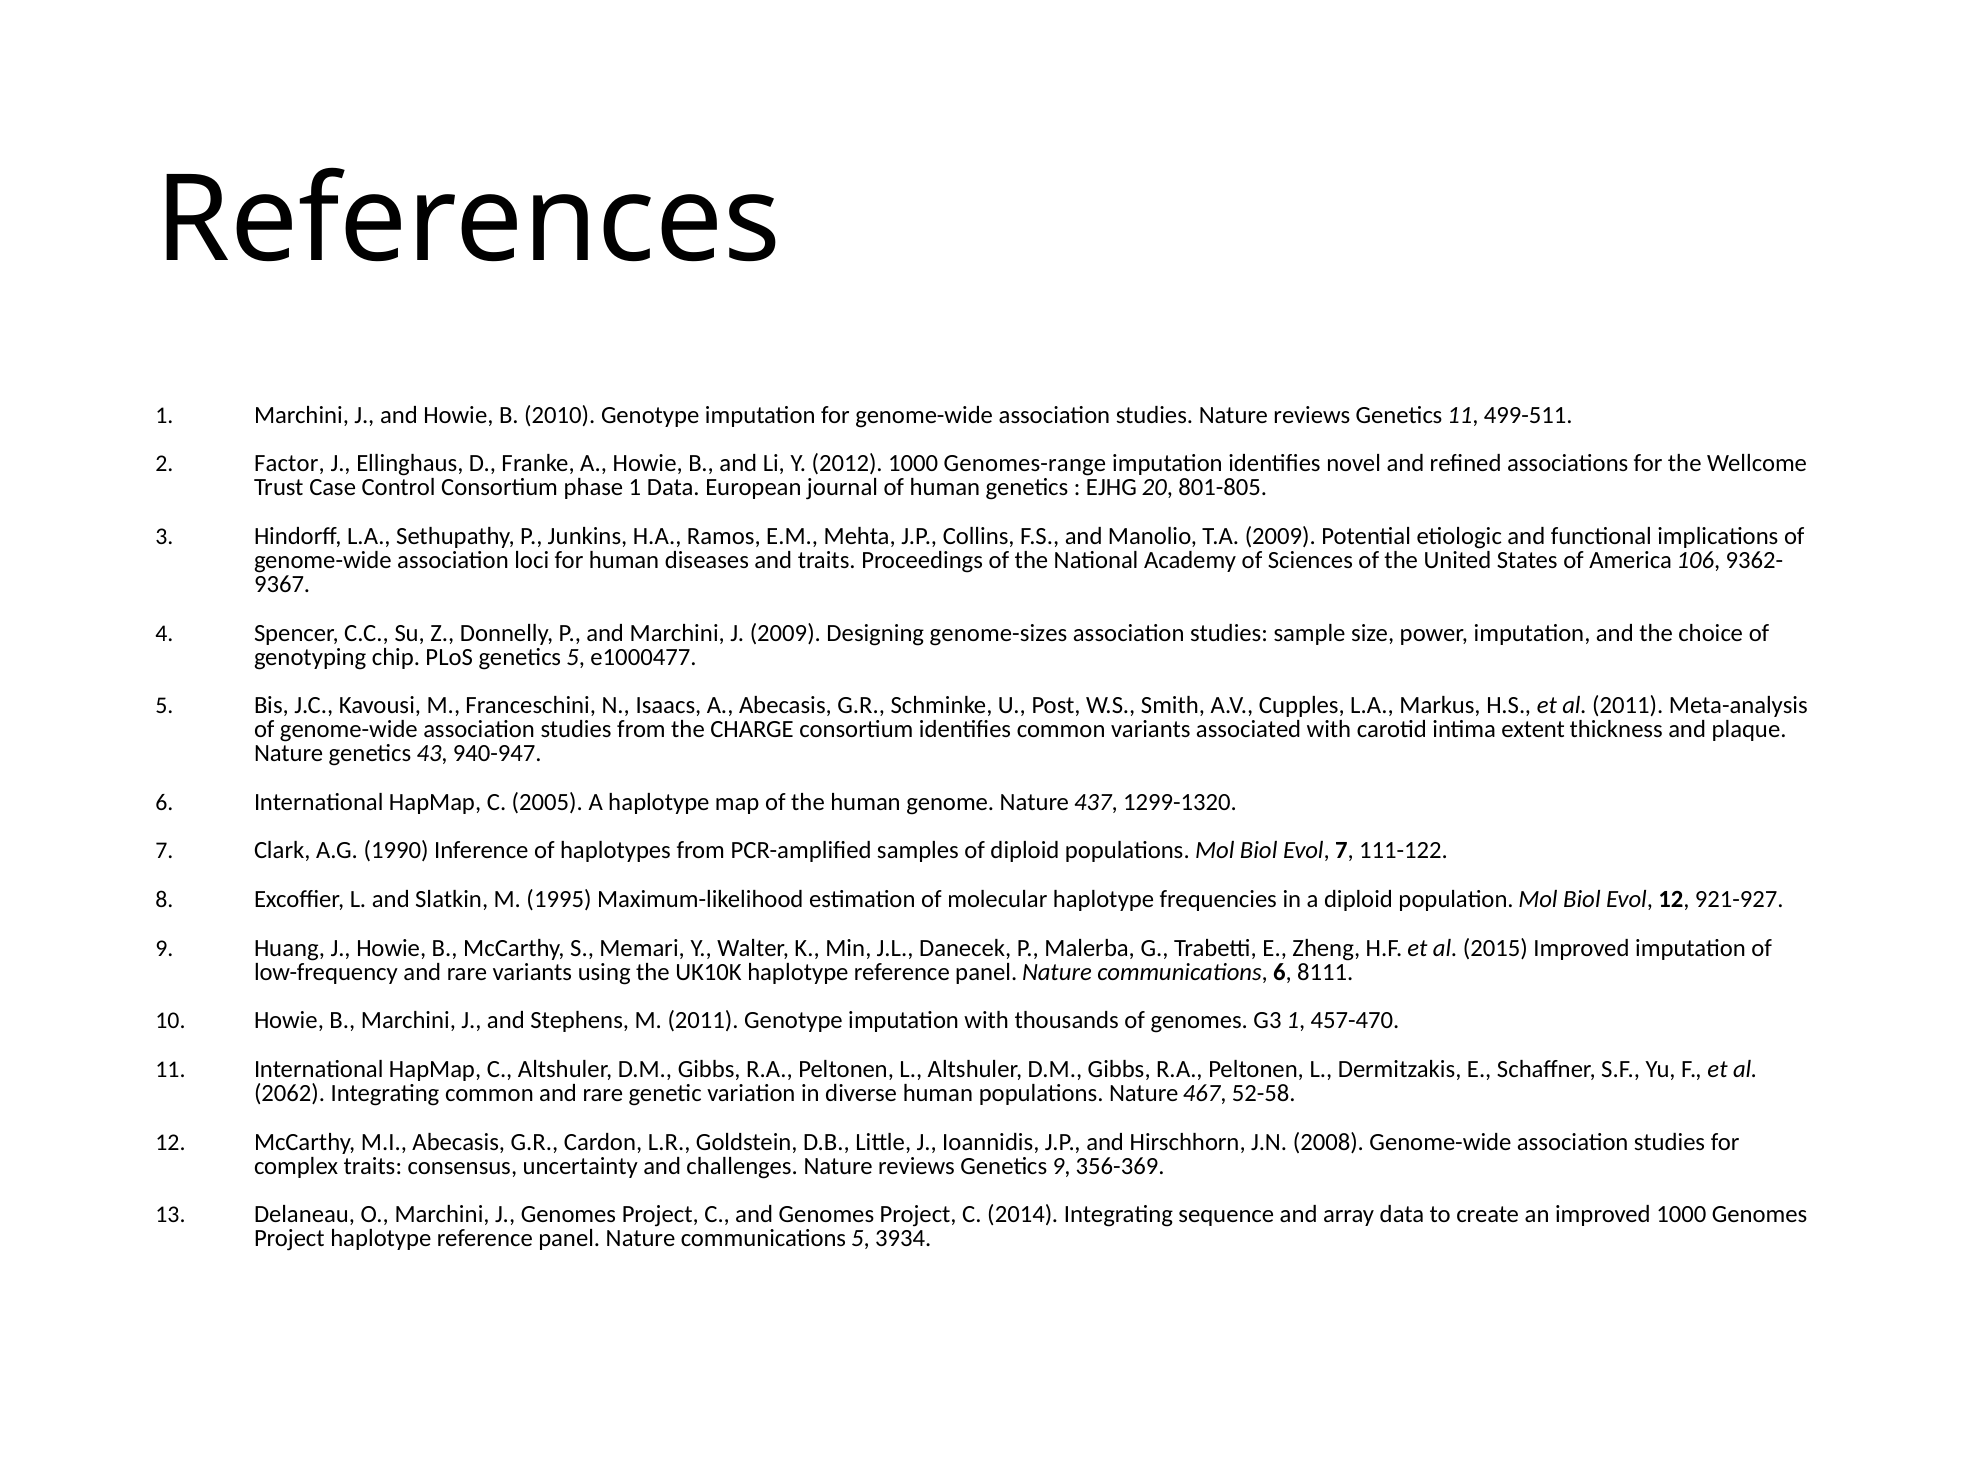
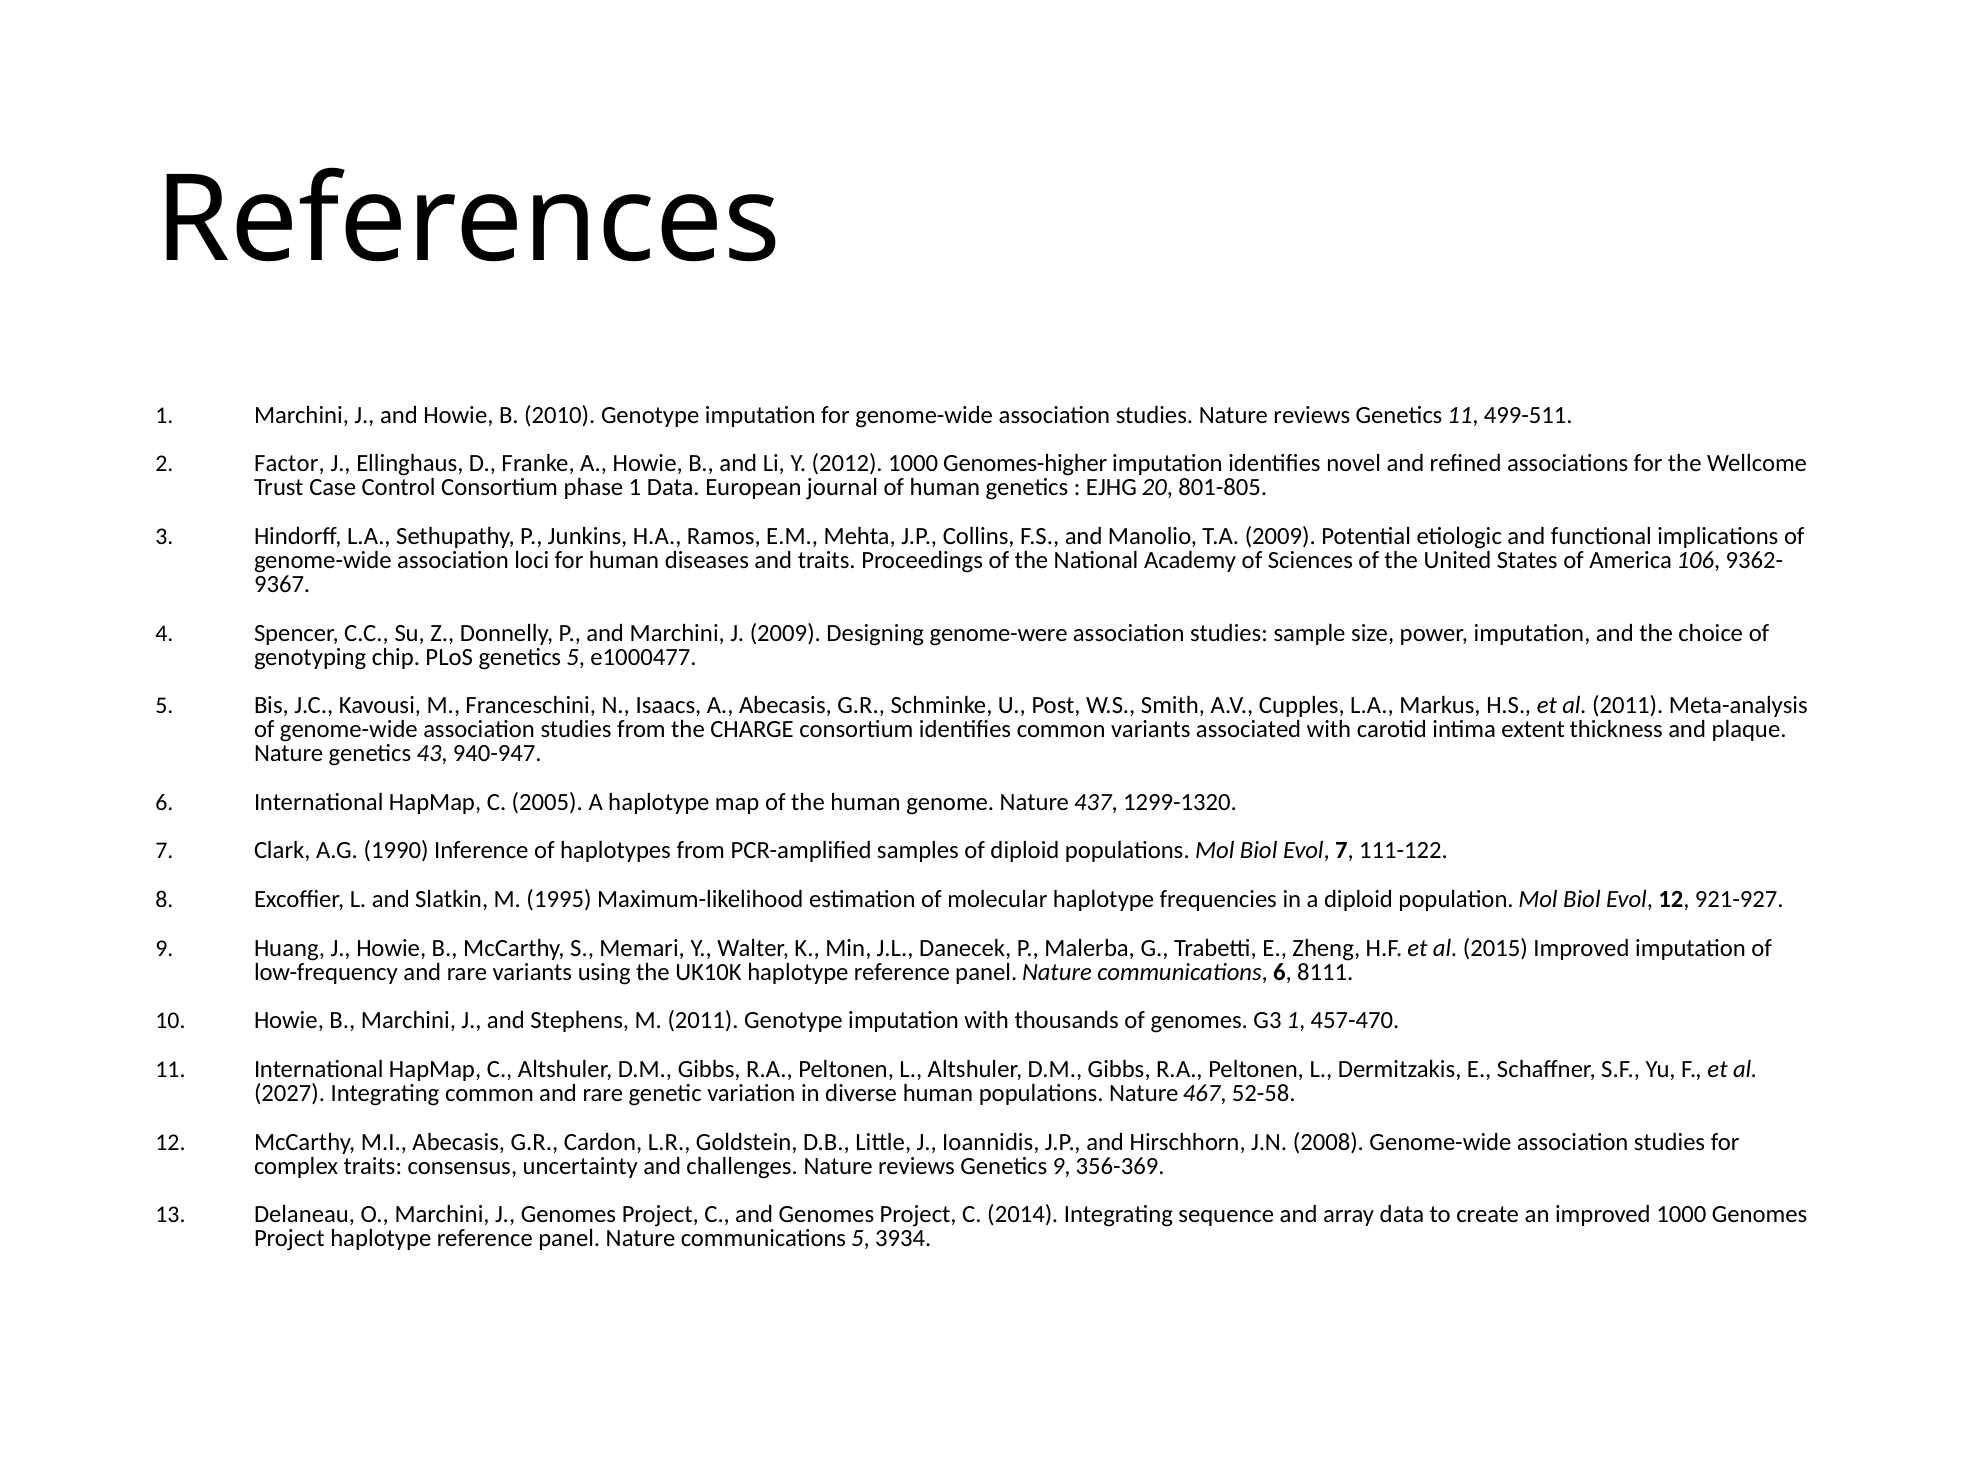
Genomes-range: Genomes-range -> Genomes-higher (1025, 464)
genome-sizes: genome-sizes -> genome-were (999, 633)
2062: 2062 -> 2027 (290, 1093)
